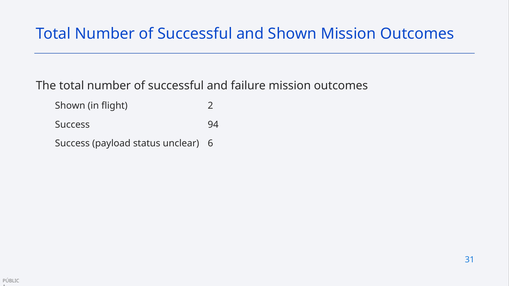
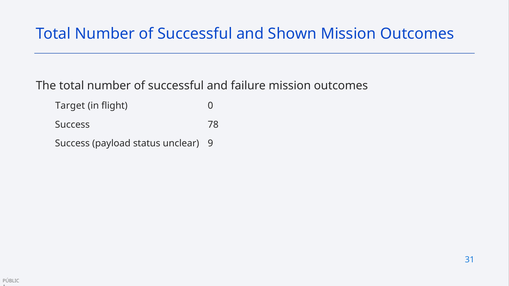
Shown: Shown -> Target (70, 106)
2: 2 -> 0 (210, 106)
94: 94 -> 78 (213, 125)
6: 6 -> 9 (210, 144)
